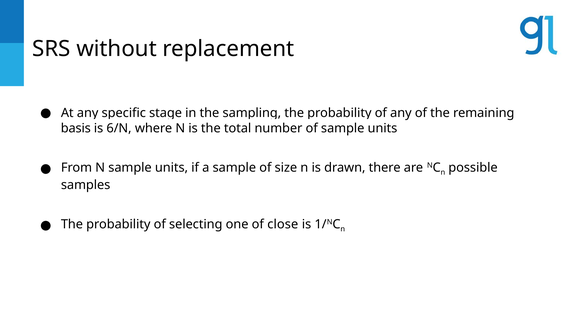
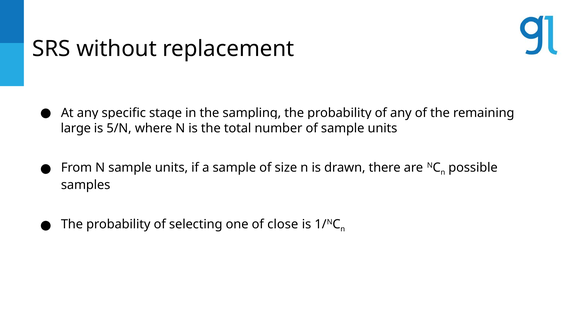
basis: basis -> large (76, 128)
6/N: 6/N -> 5/N (119, 128)
